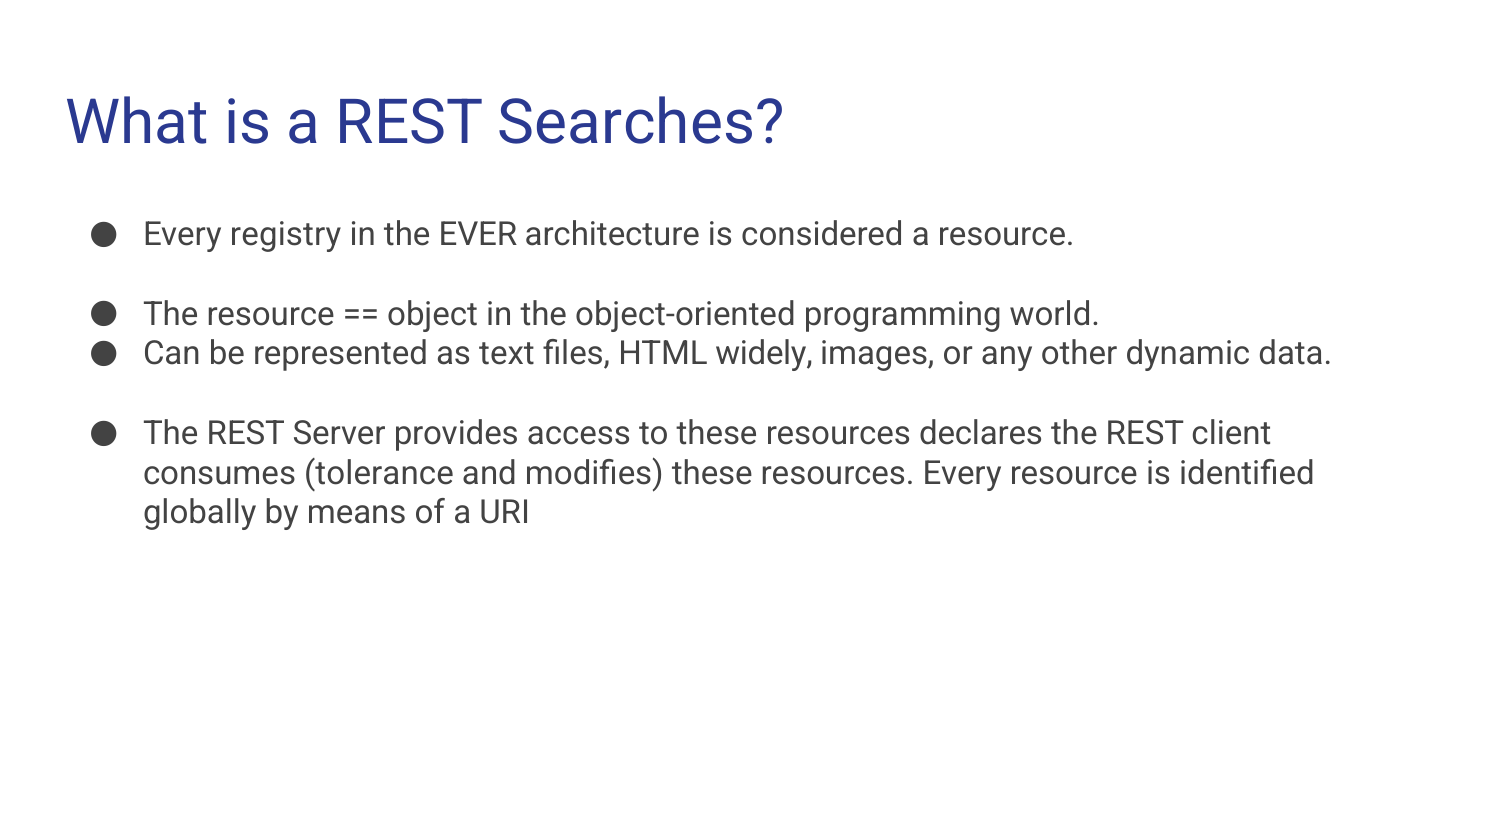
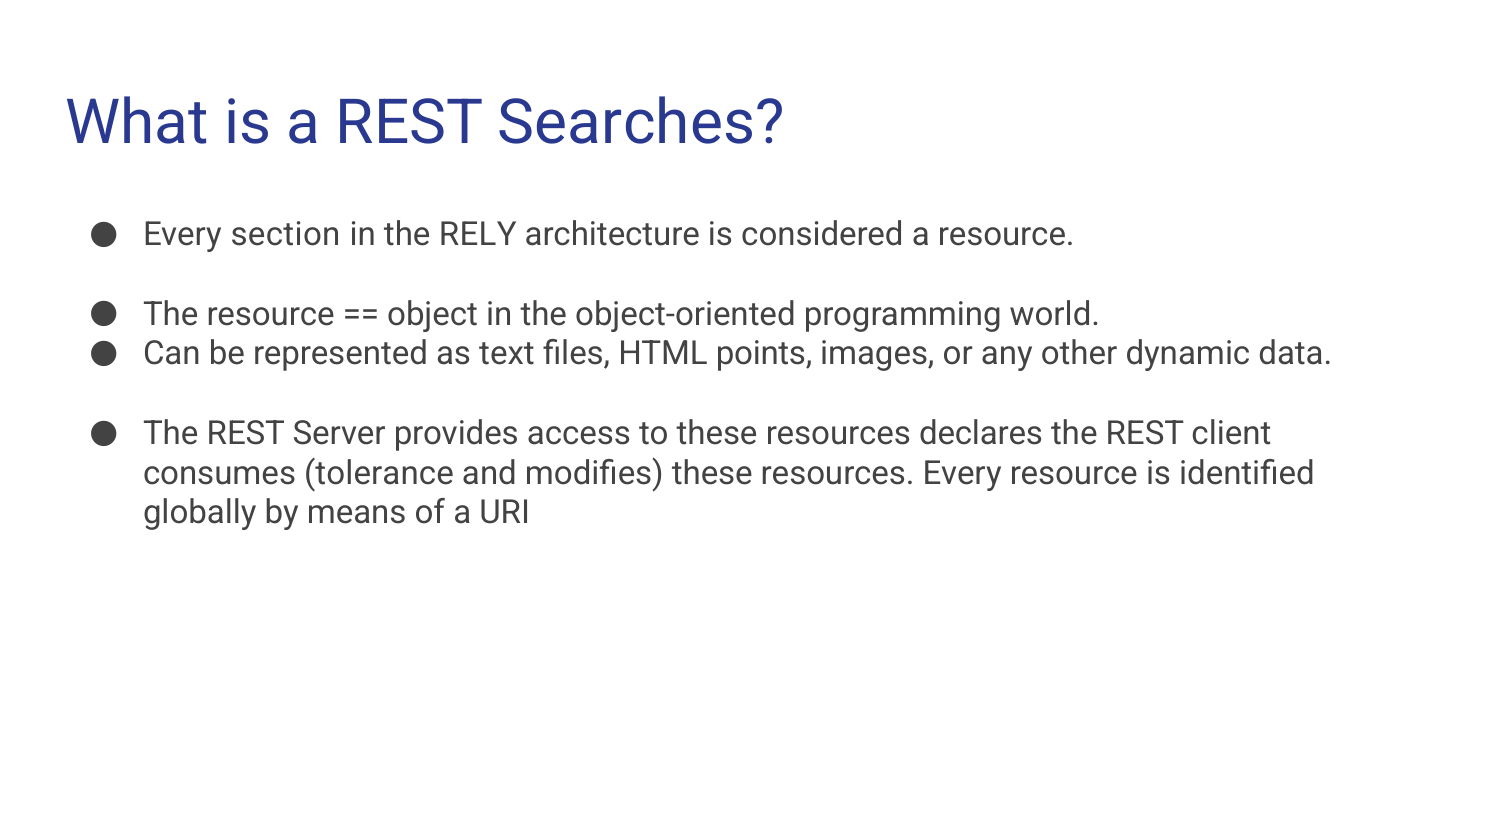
registry: registry -> section (286, 235)
EVER: EVER -> RELY (478, 235)
widely: widely -> points (764, 354)
